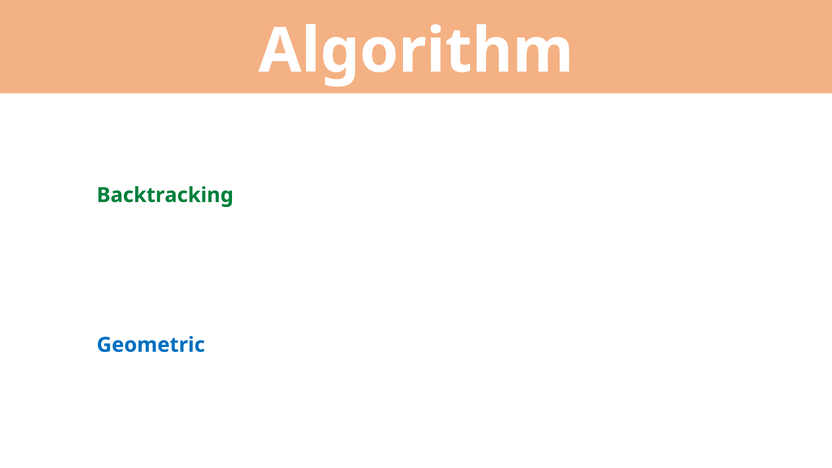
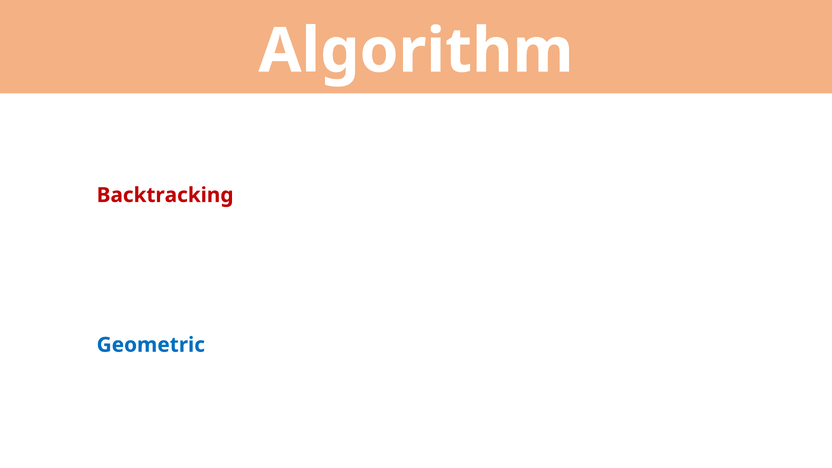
Backtracking colour: green -> red (165, 195)
